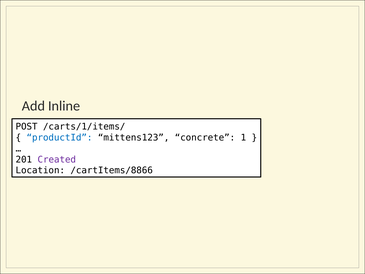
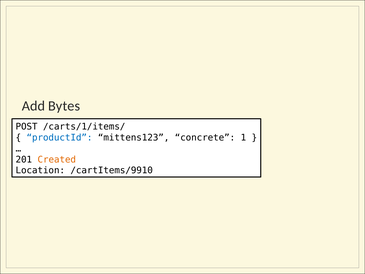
Inline: Inline -> Bytes (64, 106)
Created colour: purple -> orange (57, 159)
/cartItems/8866: /cartItems/8866 -> /cartItems/9910 (112, 170)
